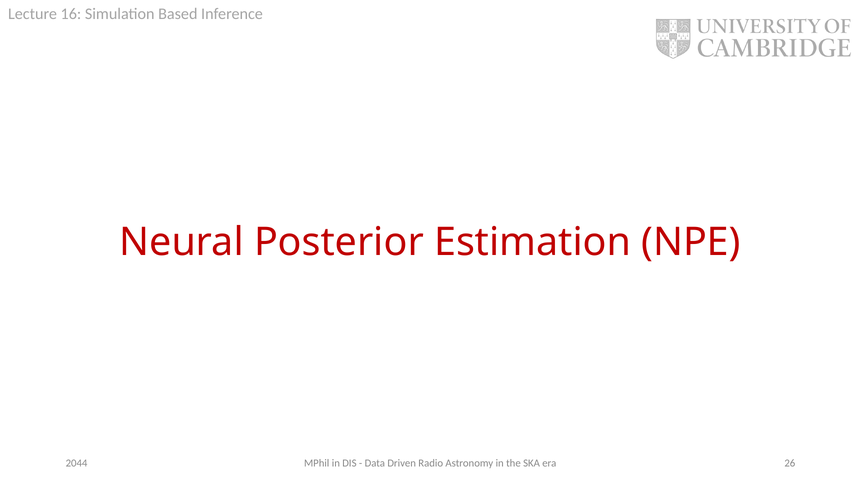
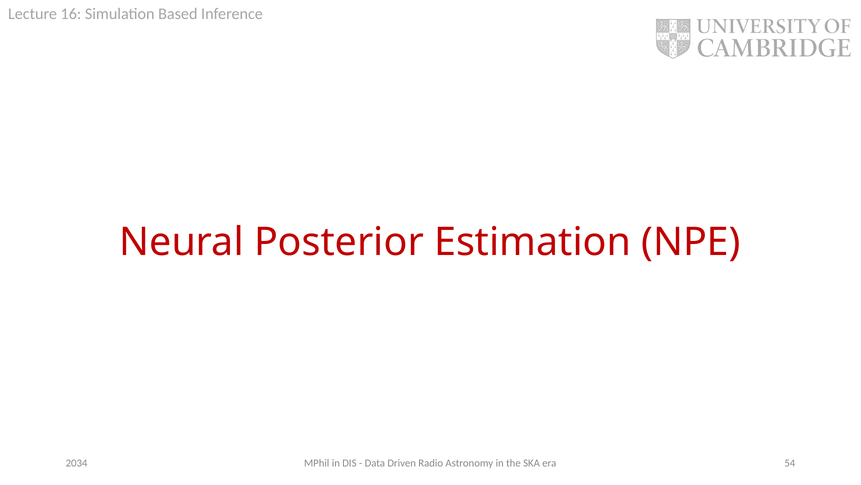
26: 26 -> 54 (790, 462)
2044: 2044 -> 2034 (77, 463)
